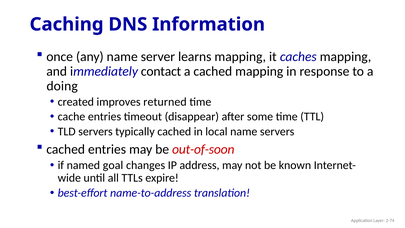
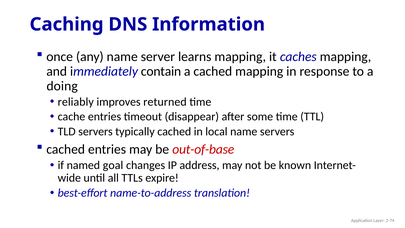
contact: contact -> contain (161, 71)
created: created -> reliably (76, 102)
out-of-soon: out-of-soon -> out-of-base (203, 149)
